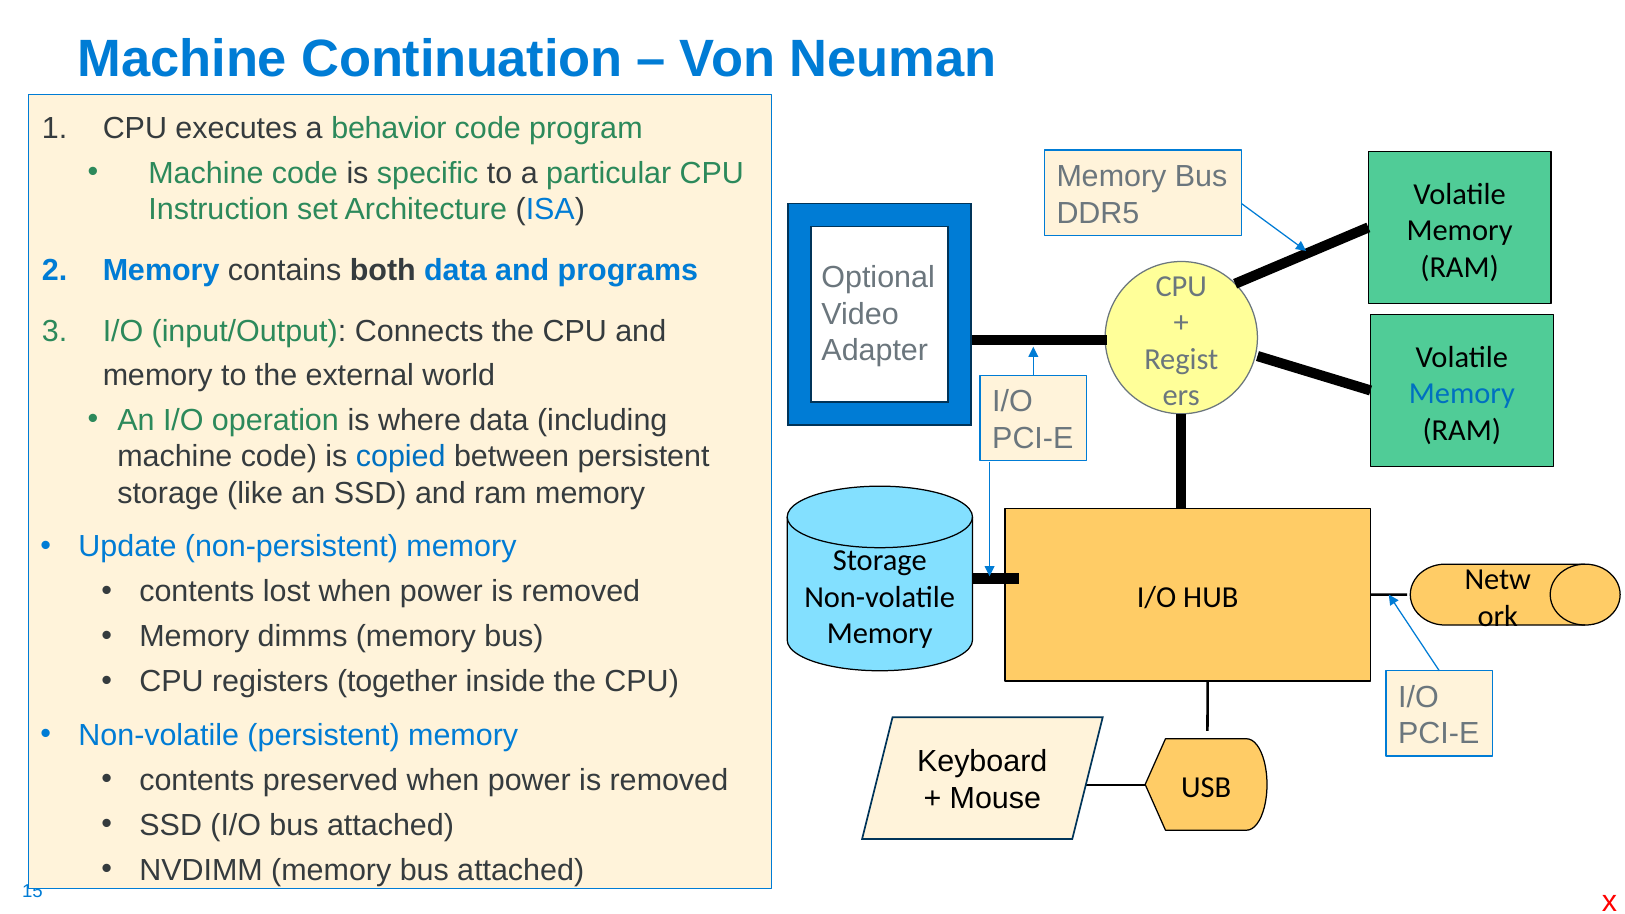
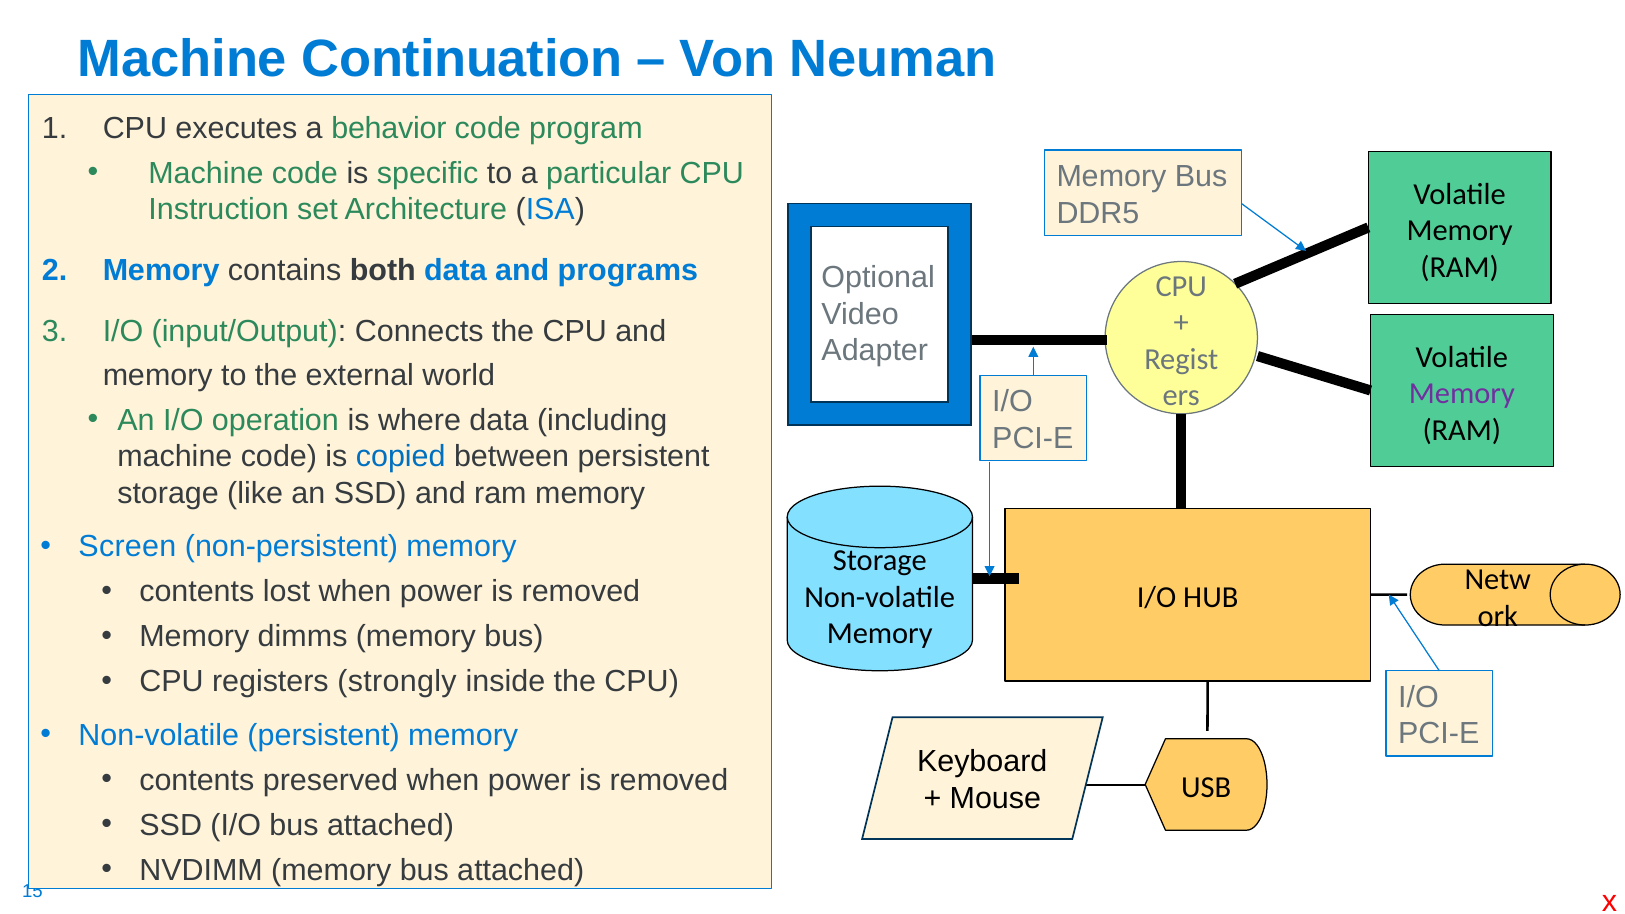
Memory colour: blue -> purple (1462, 394)
Update: Update -> Screen (127, 547)
together: together -> strongly (397, 682)
